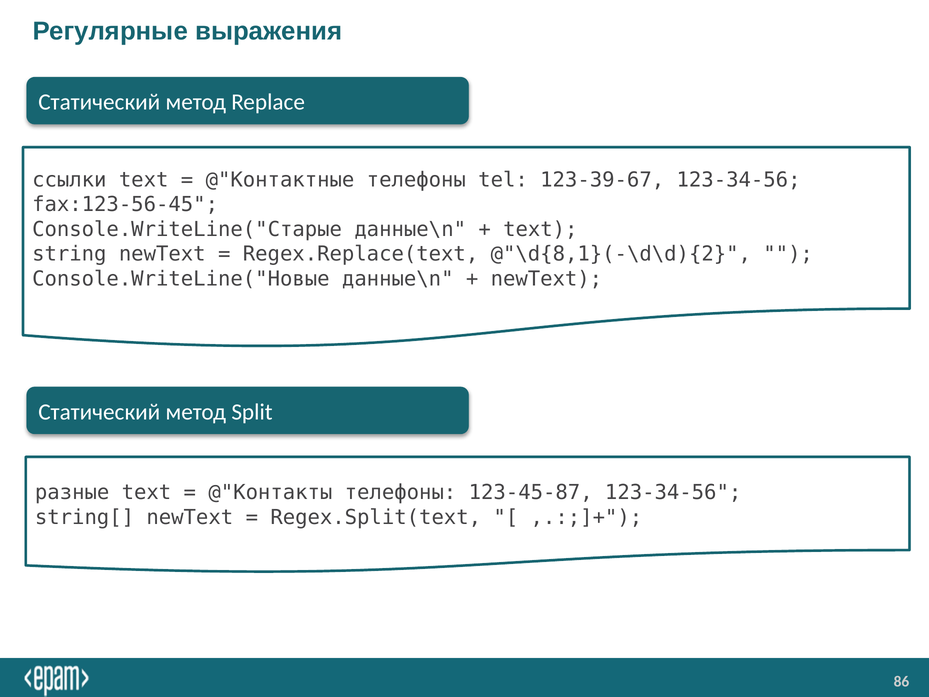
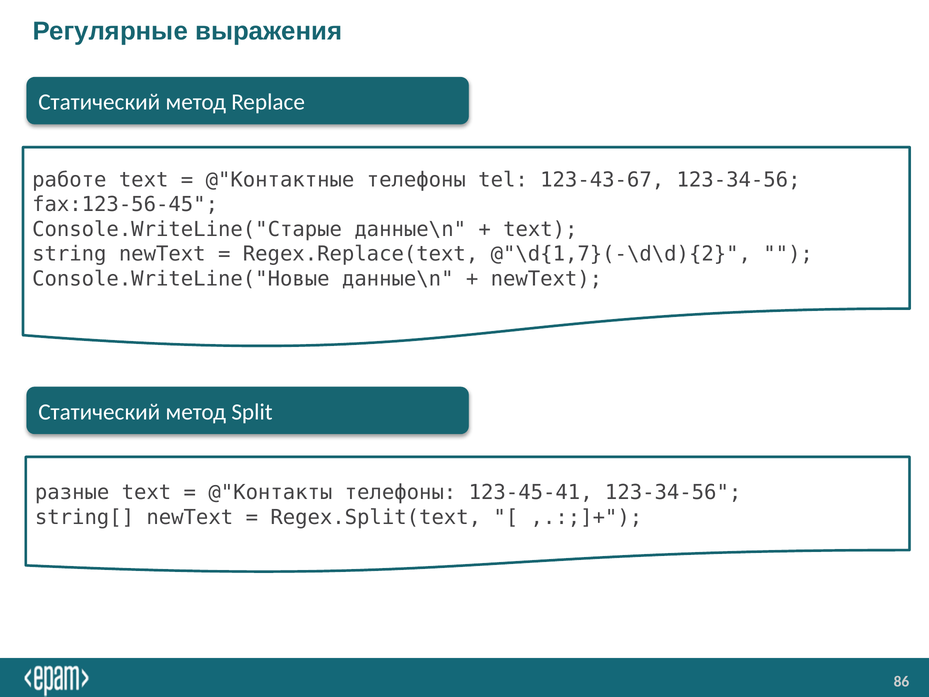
ссылки: ссылки -> работе (69, 180)
123-39-67: 123-39-67 -> 123-43-67 (602, 180)
@"\d{8,1}(-\d\d){2: @"\d{8,1}(-\d\d){2 -> @"\d{1,7}(-\d\d){2 (621, 254)
123-45-87: 123-45-87 -> 123-45-41 (531, 492)
